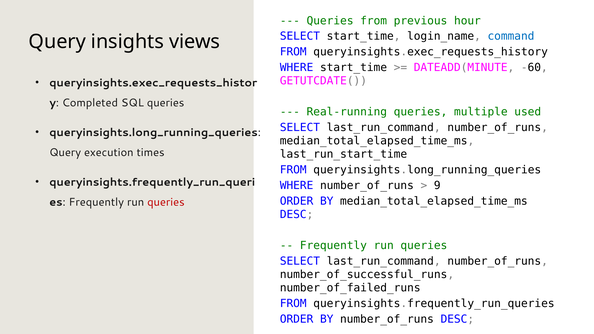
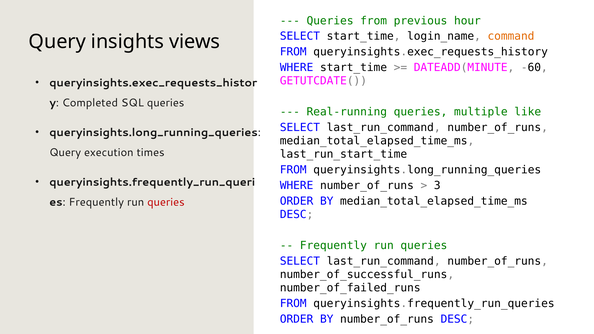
command colour: blue -> orange (511, 36)
used: used -> like (528, 112)
9: 9 -> 3 (437, 186)
